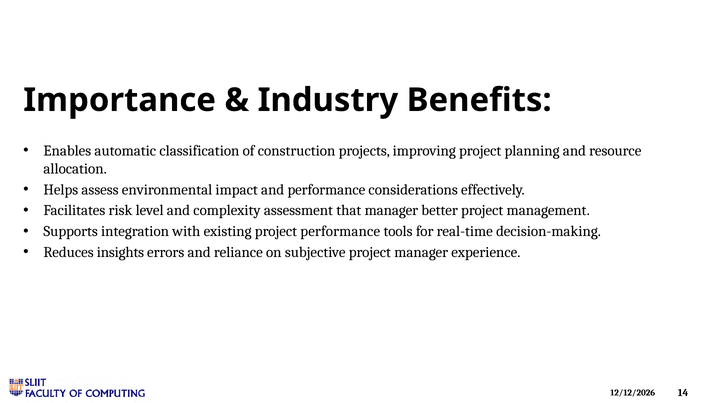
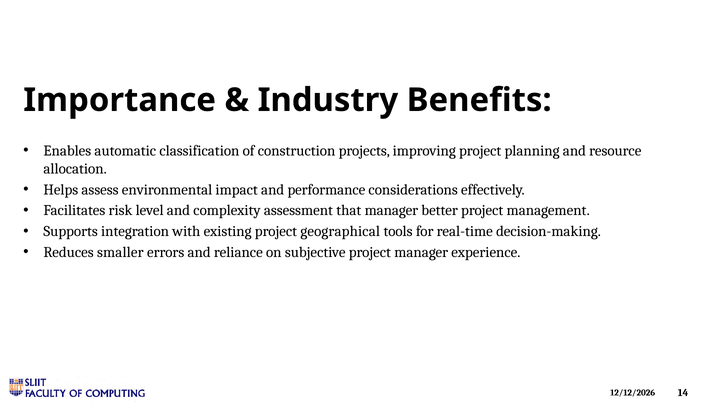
project performance: performance -> geographical (340, 232)
insights: insights -> smaller (120, 253)
